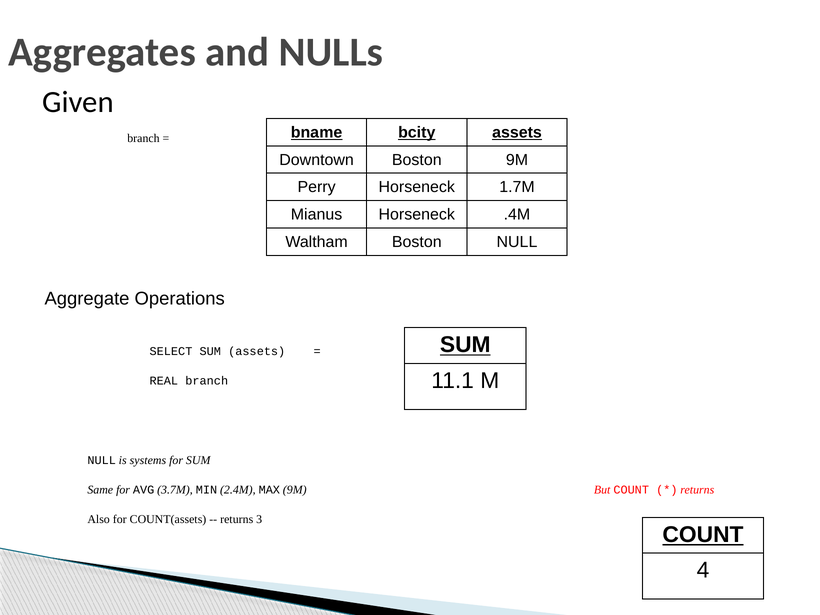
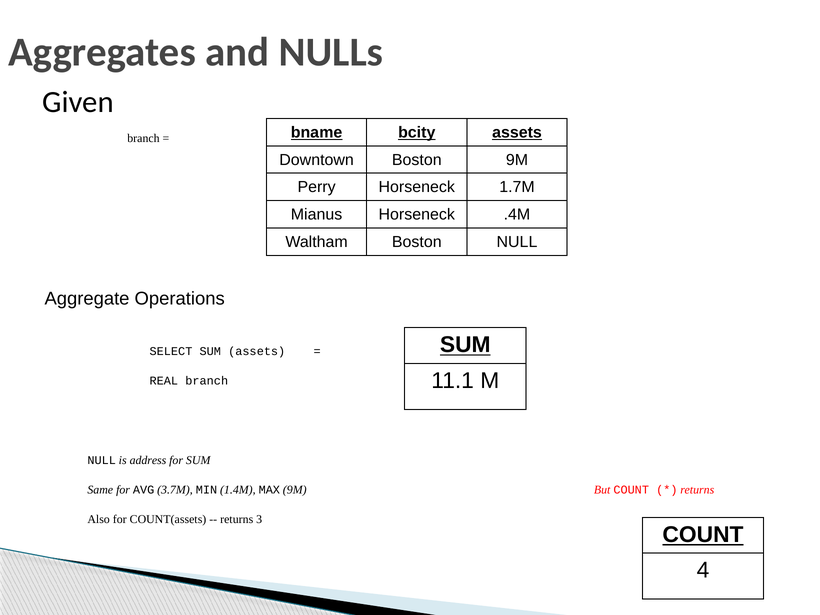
systems: systems -> address (148, 461)
2.4M: 2.4M -> 1.4M (238, 490)
